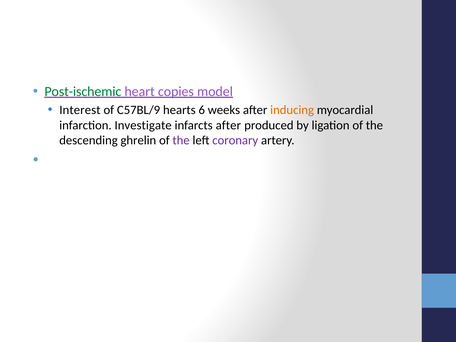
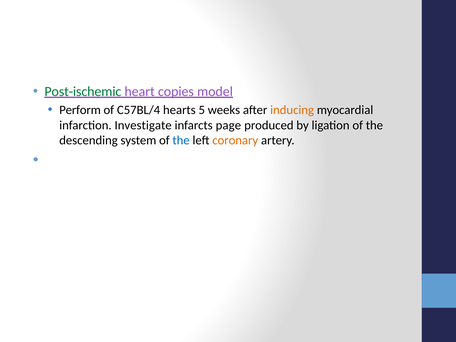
Interest: Interest -> Perform (80, 110)
C57BL/9: C57BL/9 -> C57BL/4 (139, 110)
6: 6 -> 5 (202, 110)
infarcts after: after -> page (228, 125)
ghrelin: ghrelin -> system (138, 140)
the colour: purple -> blue (181, 140)
coronary colour: purple -> orange (235, 140)
